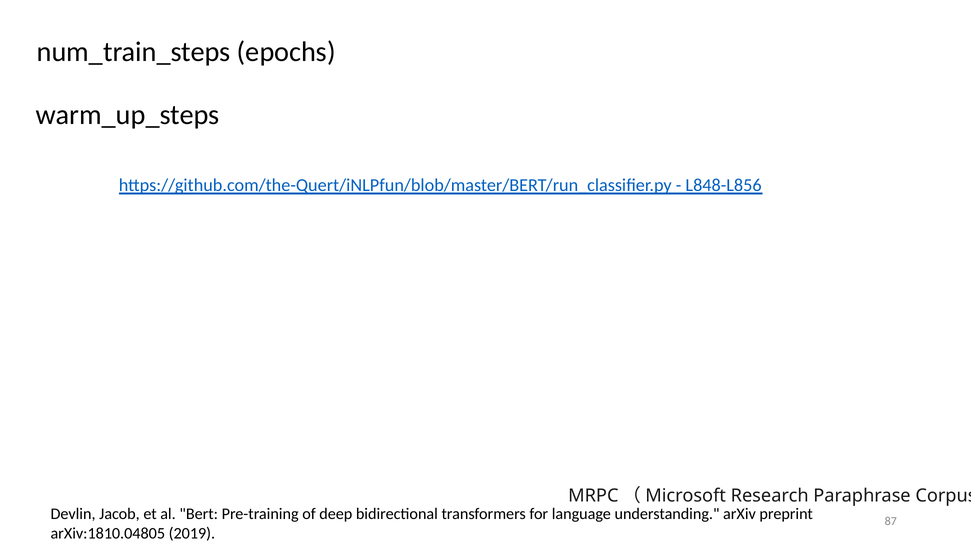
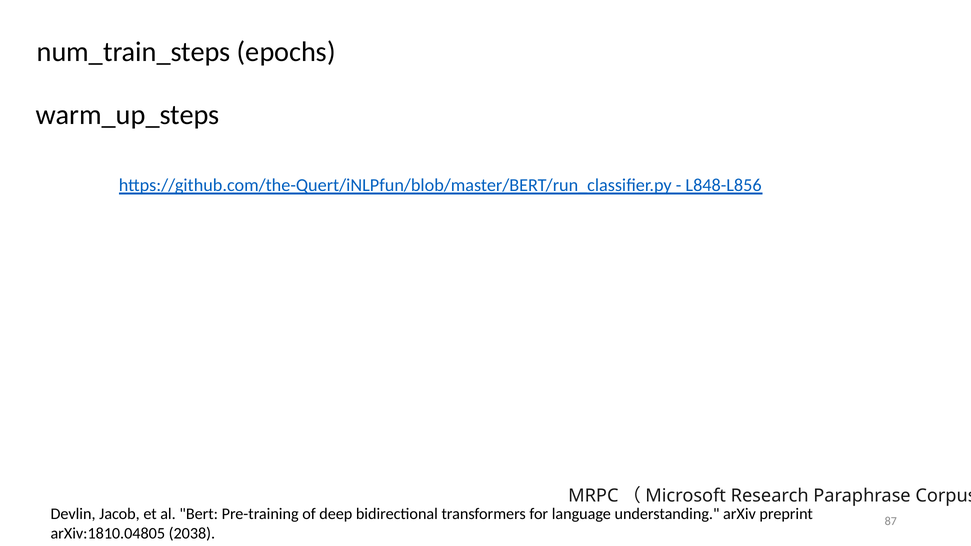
2019: 2019 -> 2038 (192, 533)
